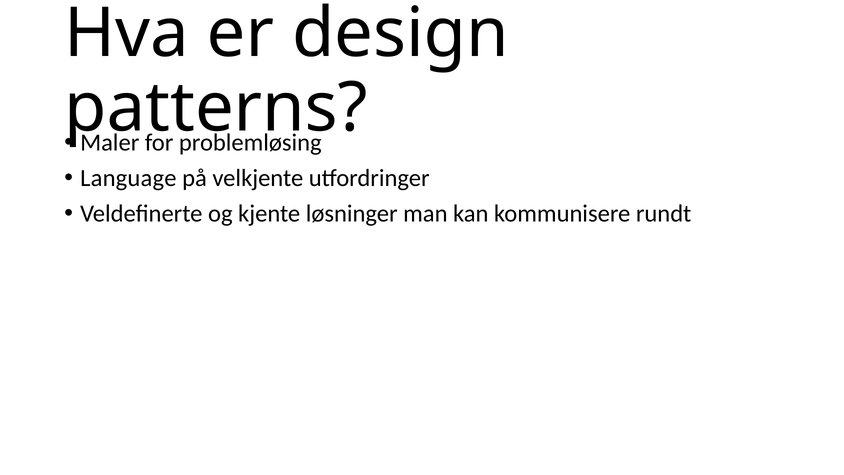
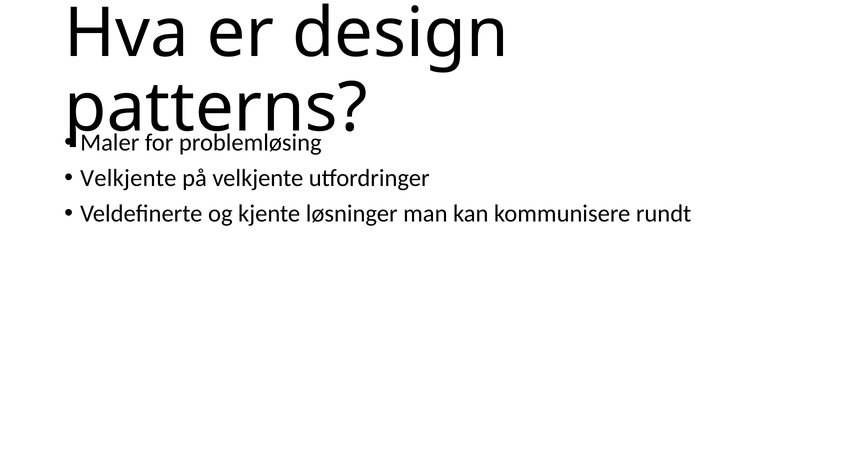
Language: Language -> Velkjente (128, 178)
